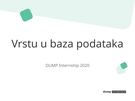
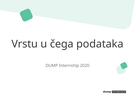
baza: baza -> čega (62, 44)
